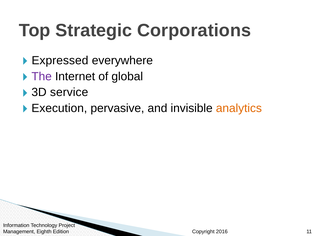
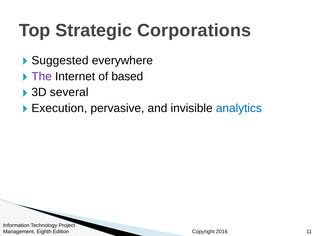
Expressed: Expressed -> Suggested (60, 61)
global: global -> based (127, 76)
service: service -> several (69, 92)
analytics colour: orange -> blue (239, 108)
